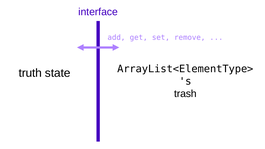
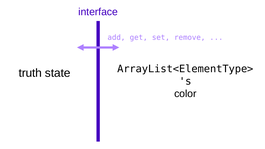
trash: trash -> color (185, 94)
